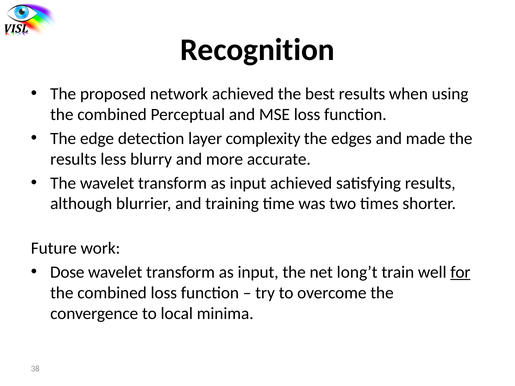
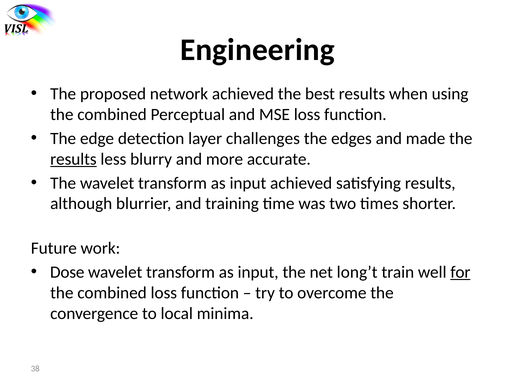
Recognition: Recognition -> Engineering (257, 50)
complexity: complexity -> challenges (263, 139)
results underline: none -> present (73, 159)
